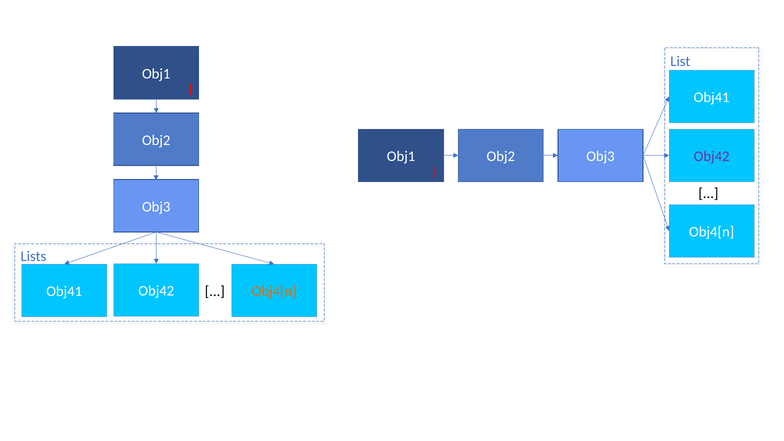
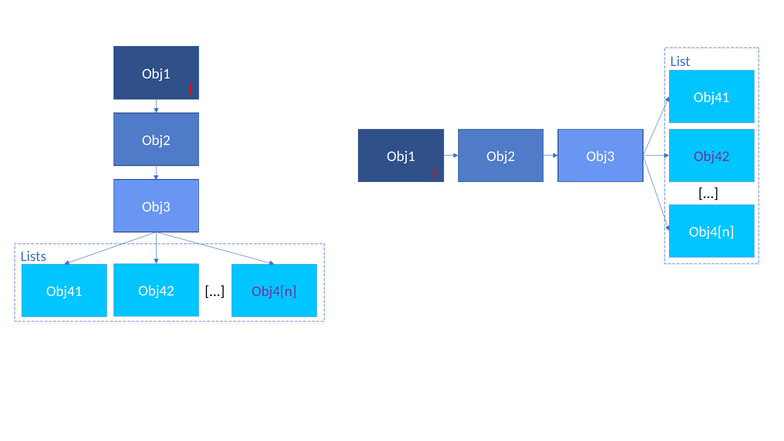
Obj4[n colour: orange -> purple (274, 291)
